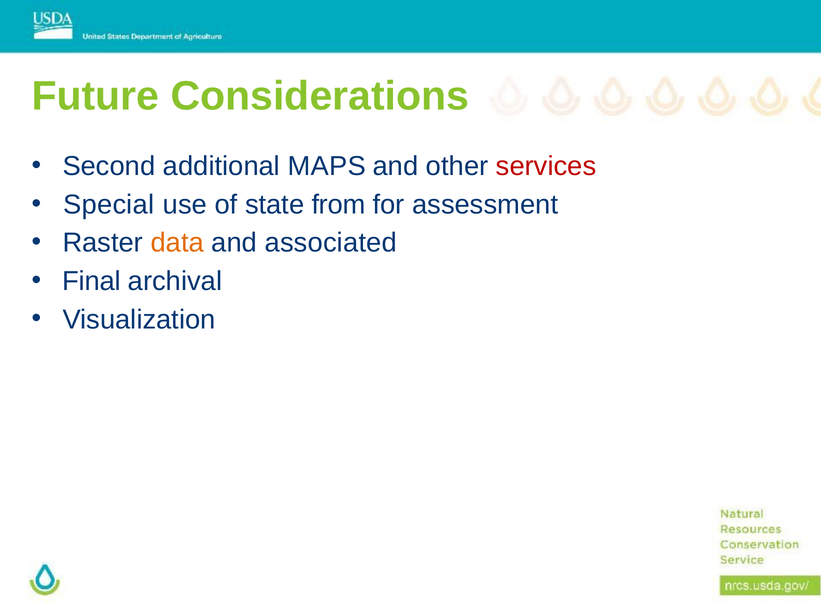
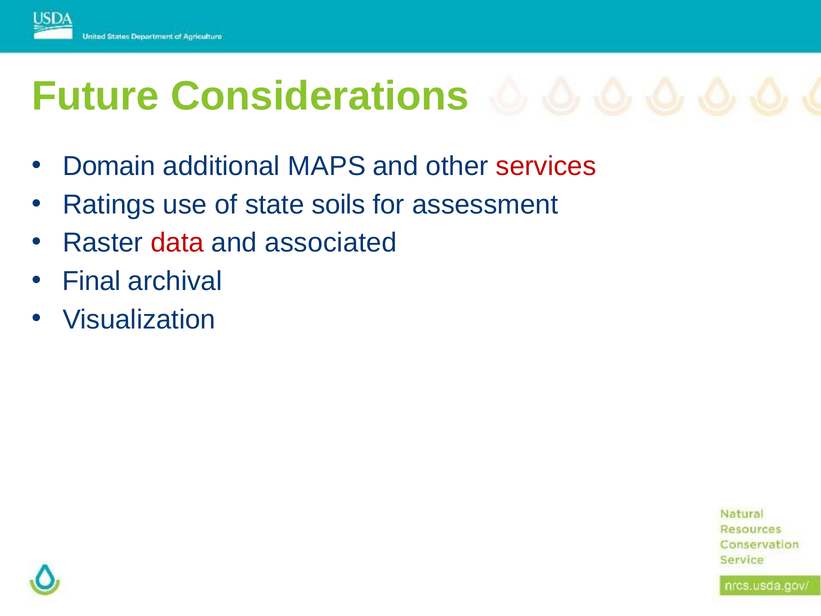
Second: Second -> Domain (109, 166)
Special: Special -> Ratings (109, 204)
from: from -> soils (339, 204)
data colour: orange -> red (177, 243)
